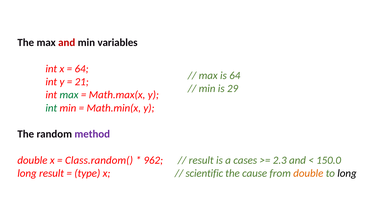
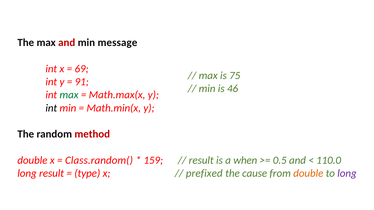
variables: variables -> message (117, 43)
64: 64 -> 69 (82, 69)
is 64: 64 -> 75 (235, 76)
21: 21 -> 91 (82, 82)
29: 29 -> 46 (233, 89)
int colour: green -> black (51, 108)
method colour: purple -> red (92, 134)
962: 962 -> 159 (153, 161)
cases: cases -> when (245, 161)
2.3: 2.3 -> 0.5 (280, 161)
150.0: 150.0 -> 110.0 (329, 161)
scientific: scientific -> prefixed (204, 174)
long colour: black -> purple (347, 174)
